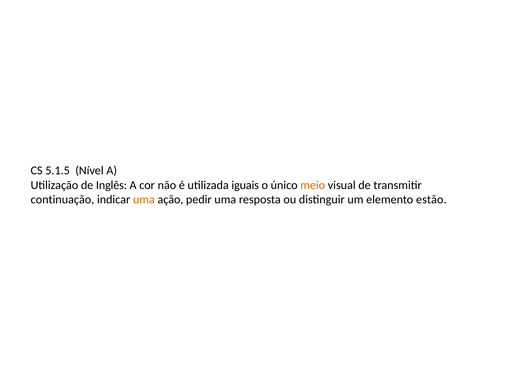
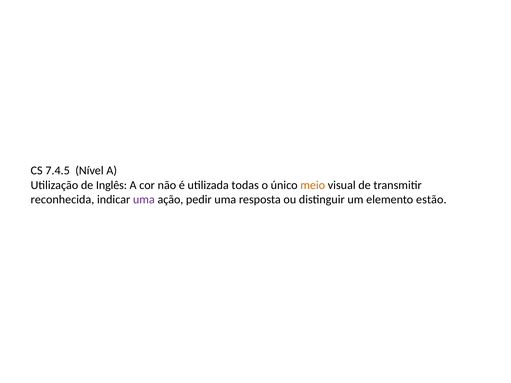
5.1.5: 5.1.5 -> 7.4.5 (58, 171)
iguais: iguais -> todas (245, 185)
continuação: continuação -> reconhecida (62, 200)
uma colour: orange -> purple (144, 200)
